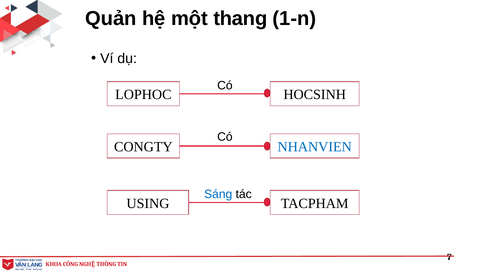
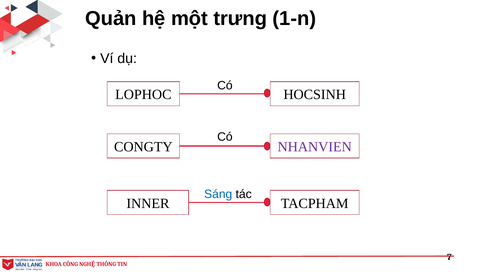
thang: thang -> trưng (240, 19)
NHANVIEN colour: blue -> purple (315, 147)
USING: USING -> INNER (148, 203)
